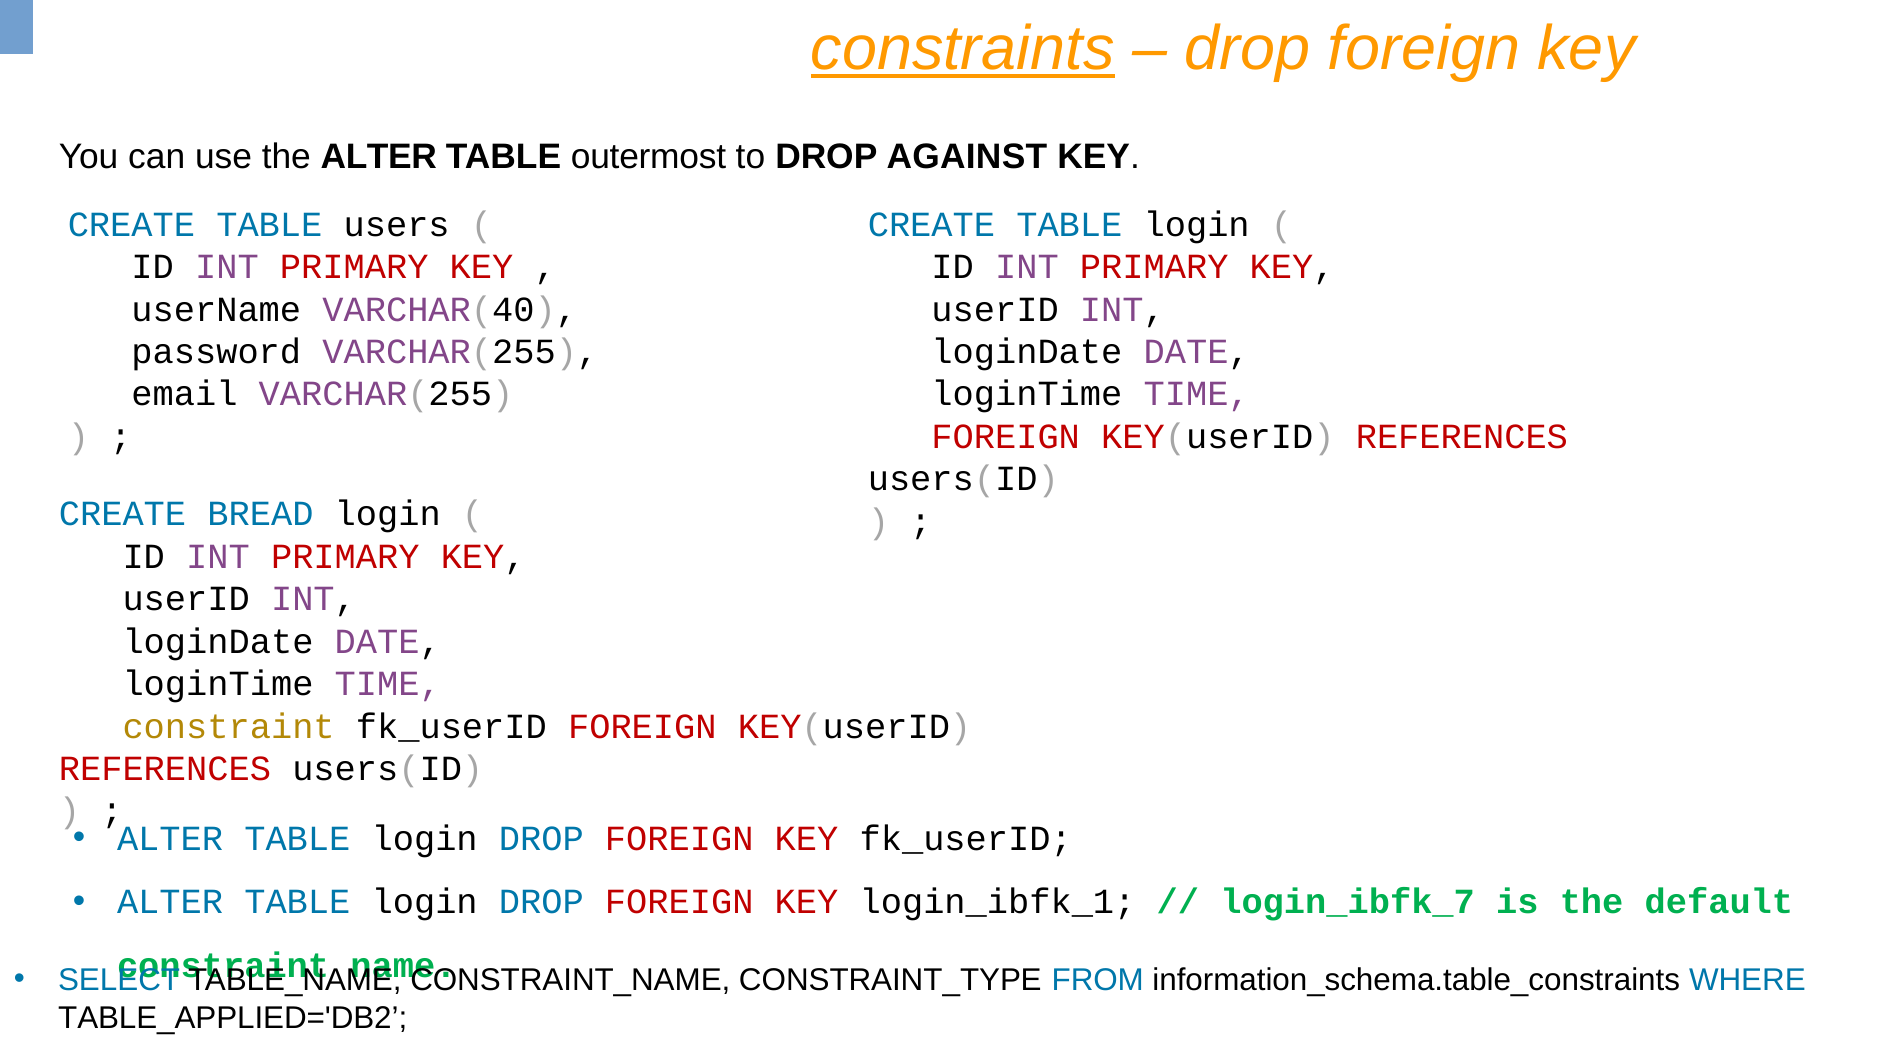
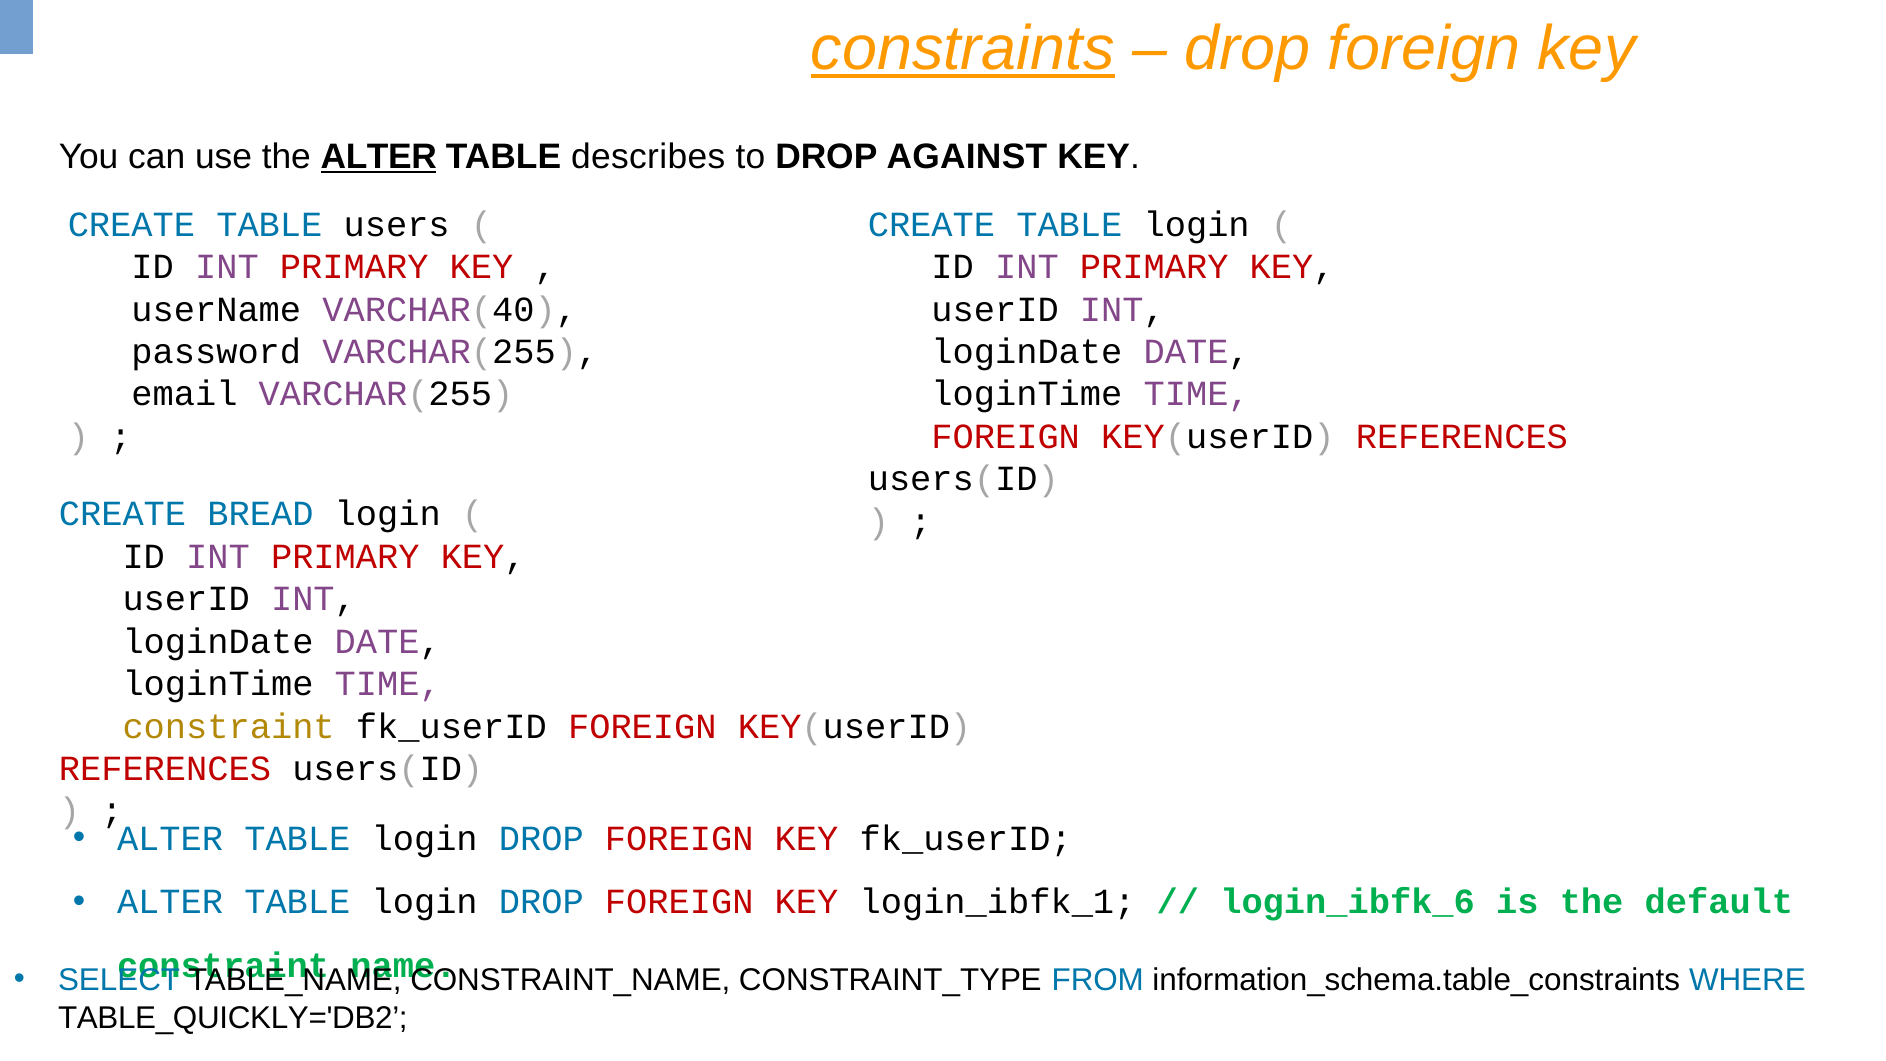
ALTER underline: none -> present (379, 157)
outermost: outermost -> describes (648, 157)
login_ibfk_7: login_ibfk_7 -> login_ibfk_6 (1348, 902)
TABLE_APPLIED='DB2: TABLE_APPLIED='DB2 -> TABLE_QUICKLY='DB2 (233, 1018)
